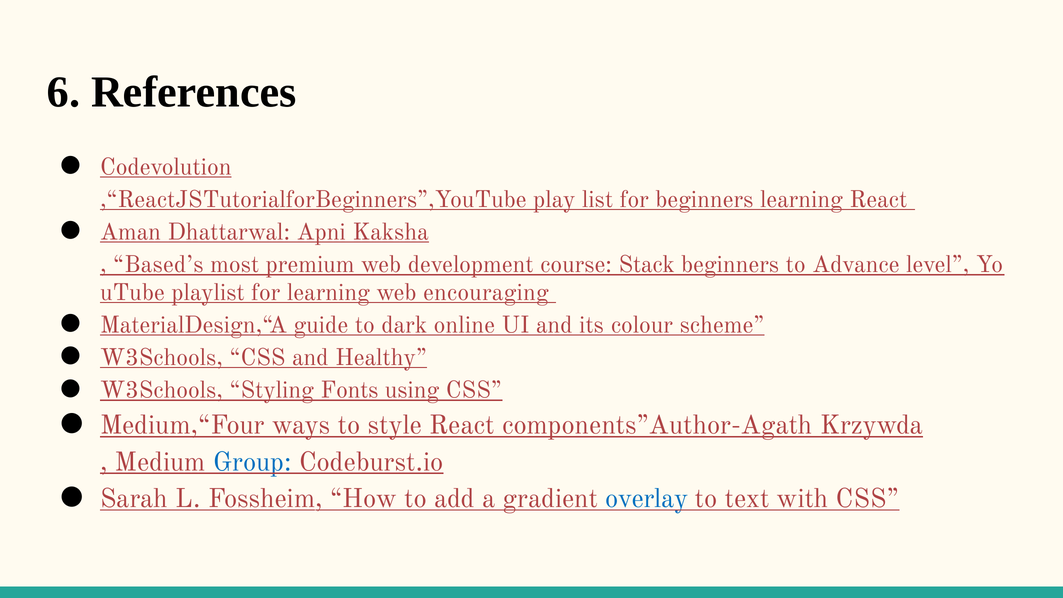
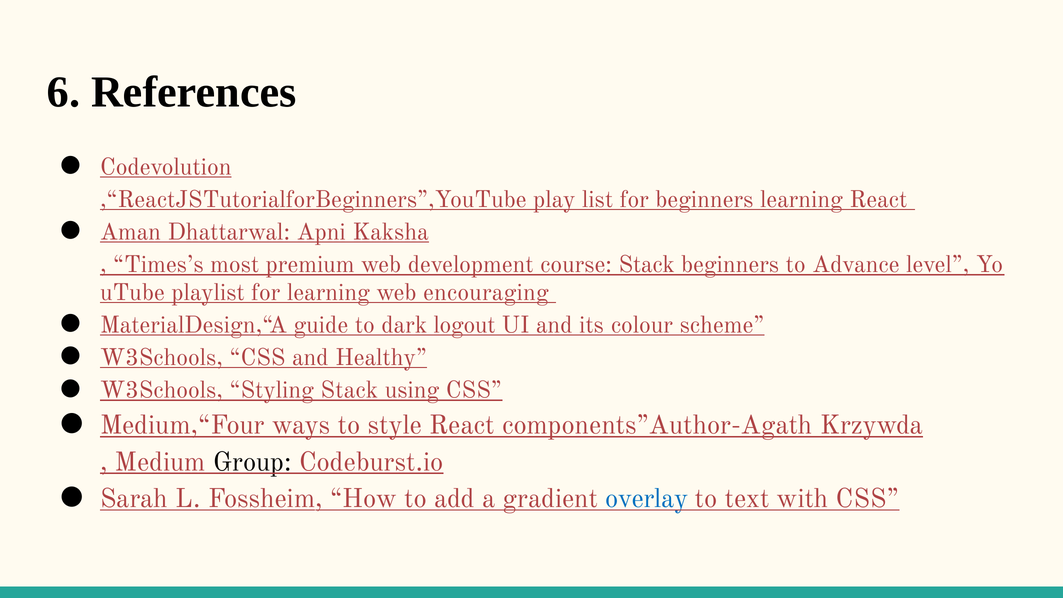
Based’s: Based’s -> Times’s (158, 265)
online: online -> logout (465, 325)
Styling Fonts: Fonts -> Stack (349, 390)
Group colour: blue -> black (252, 462)
